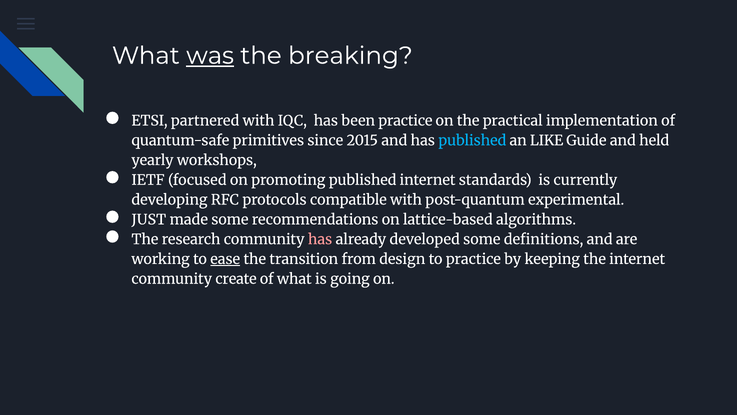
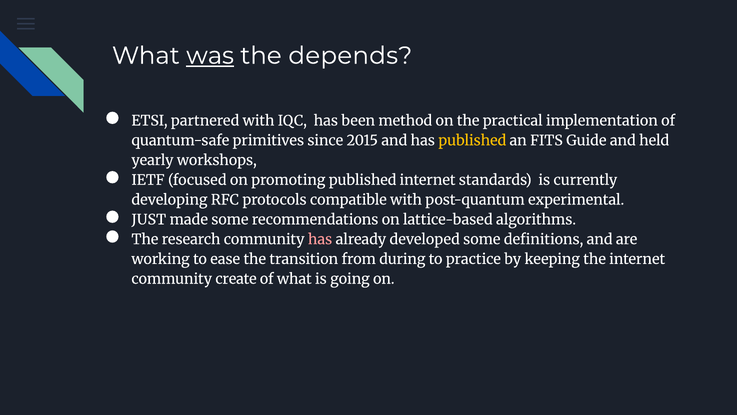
breaking: breaking -> depends (350, 56)
been practice: practice -> method (405, 121)
published colour: light blue -> yellow (472, 140)
LIKE: LIKE -> FITS (546, 140)
ease underline: present -> none (225, 259)
design: design -> during (402, 259)
